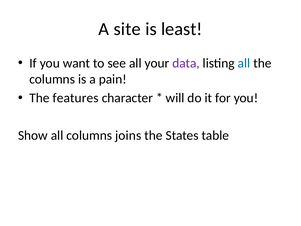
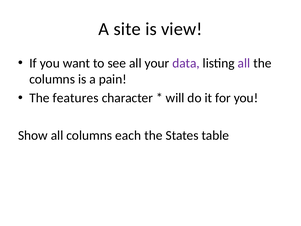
least: least -> view (182, 29)
all colour: blue -> purple (244, 63)
joins: joins -> each (128, 135)
